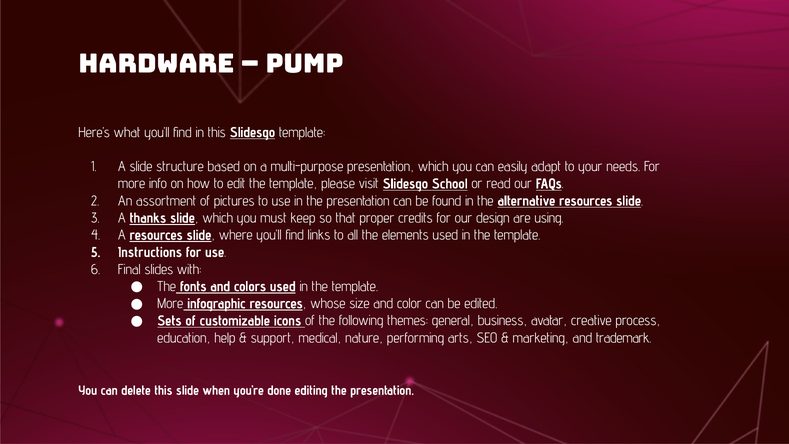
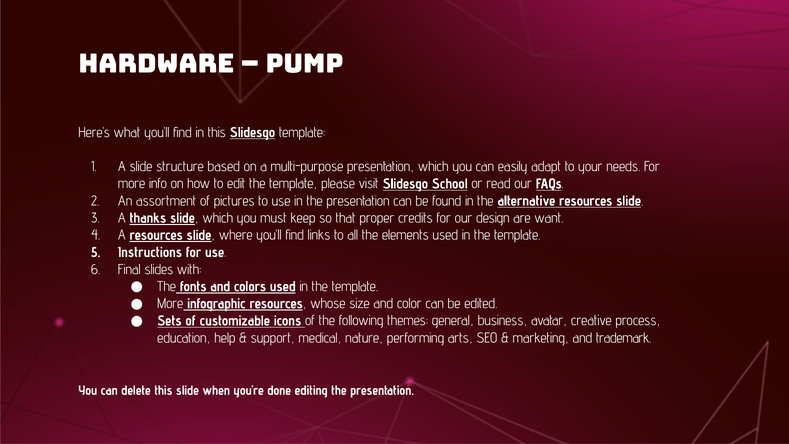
using: using -> want (549, 218)
